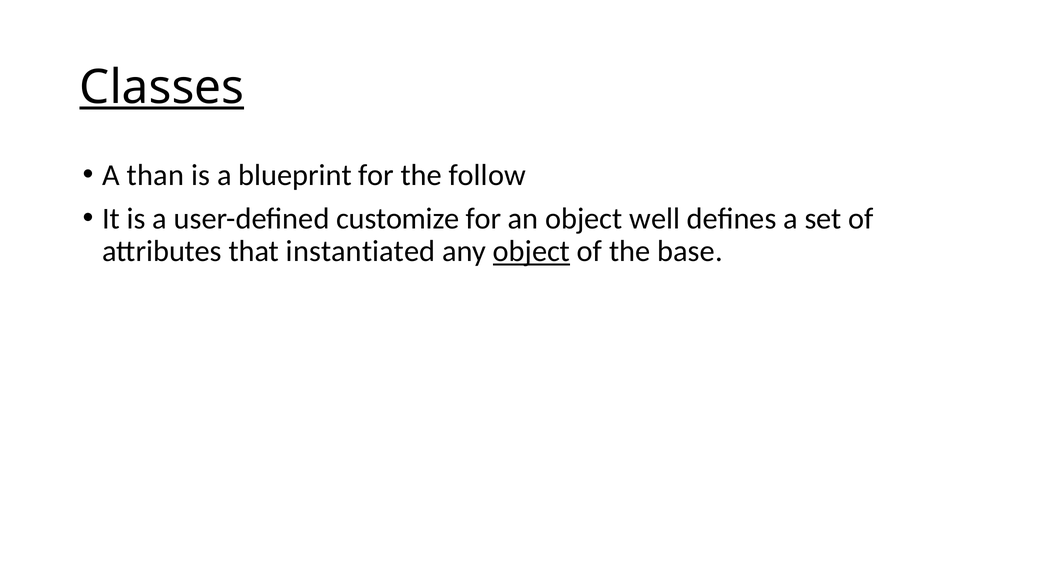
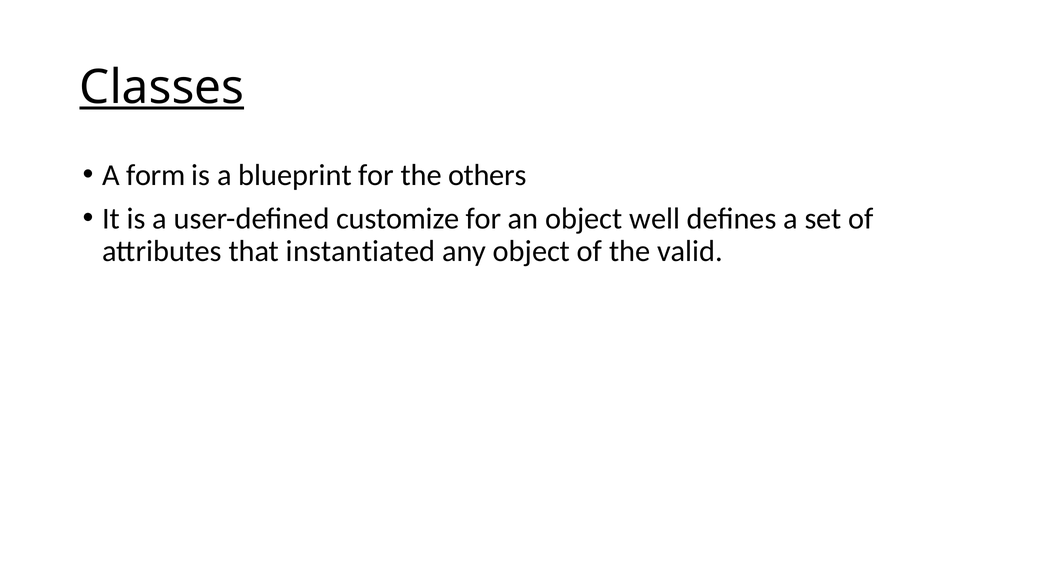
than: than -> form (156, 175)
follow: follow -> others (487, 175)
object underline: present -> none (531, 251)
base: base -> valid (690, 251)
